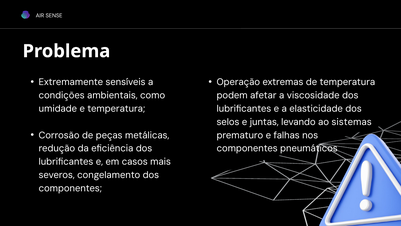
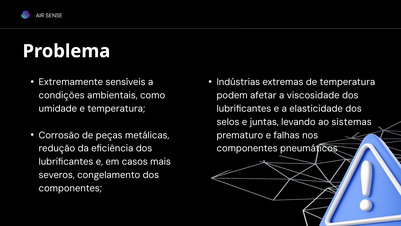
Operação: Operação -> Indústrias (238, 82)
